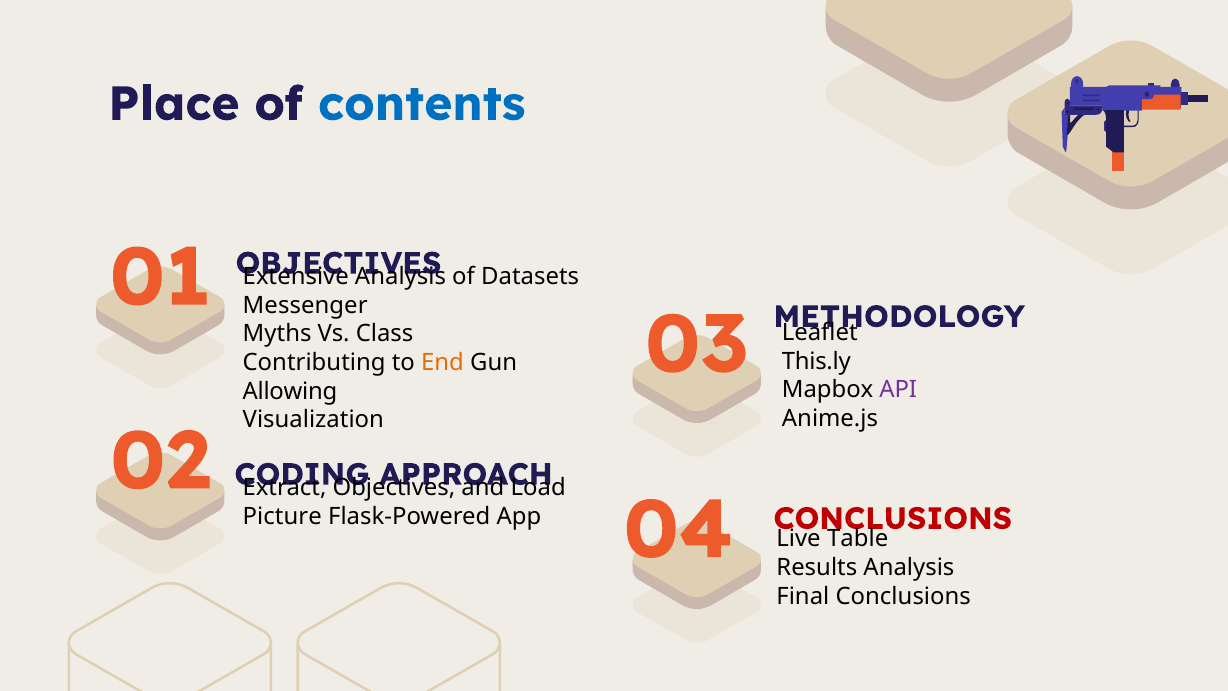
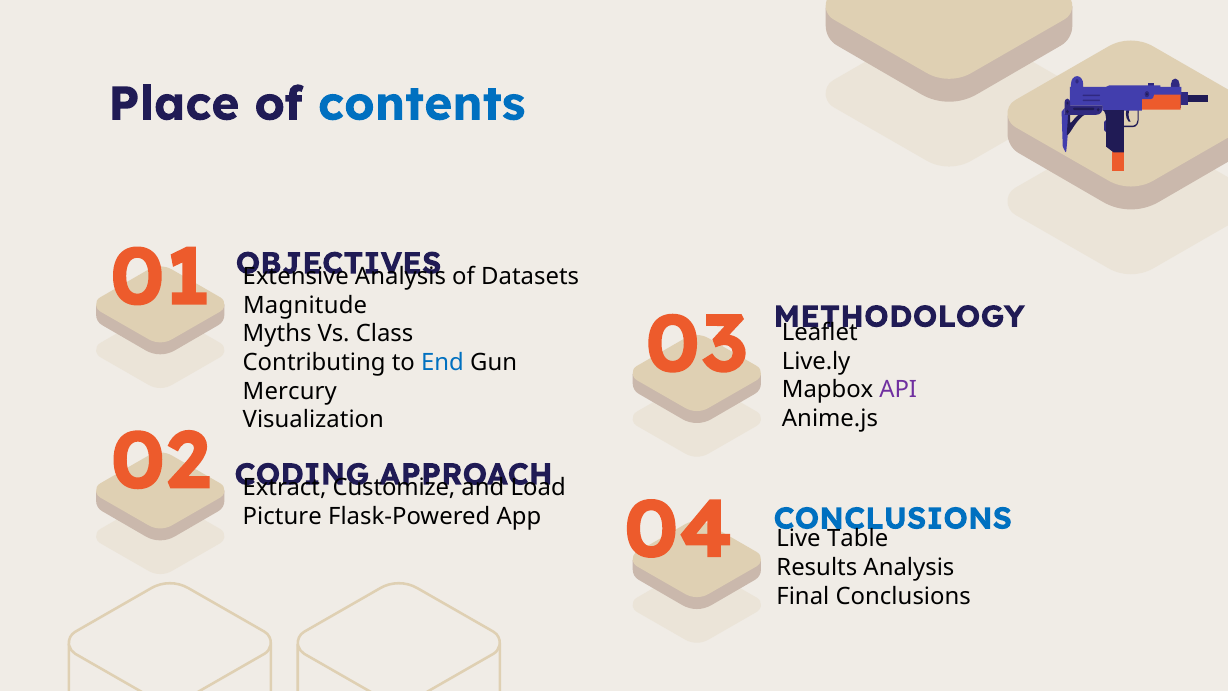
Messenger: Messenger -> Magnitude (305, 305)
This.ly: This.ly -> Live.ly (816, 361)
End colour: orange -> blue (442, 363)
Allowing: Allowing -> Mercury (290, 391)
Objectives: Objectives -> Customize (394, 488)
CONCLUSIONS colour: red -> blue (893, 519)
